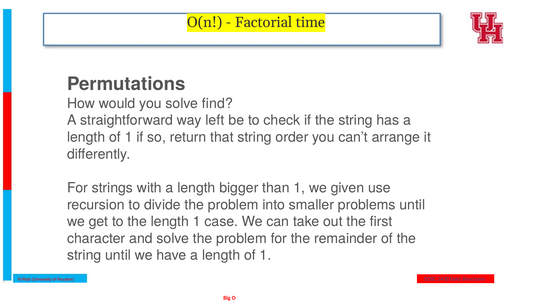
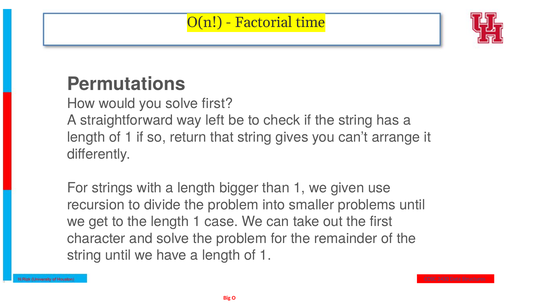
solve find: find -> first (217, 103)
order: order -> gives (292, 137)
